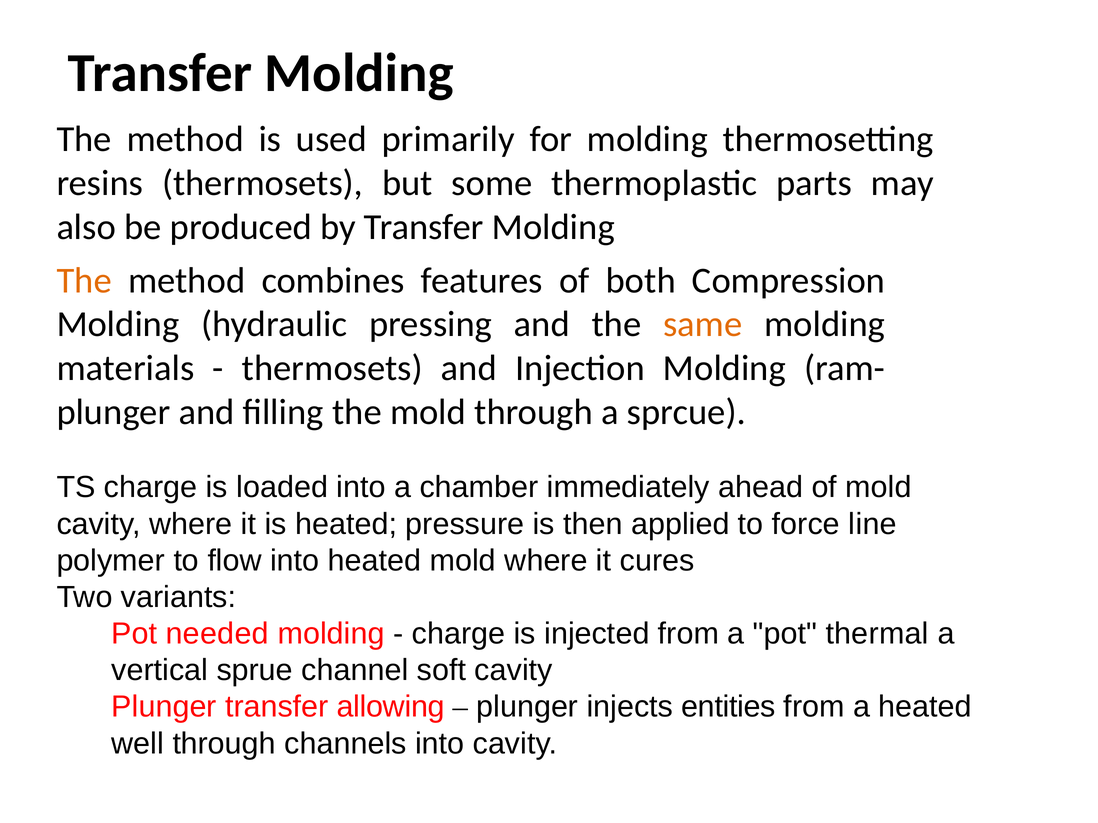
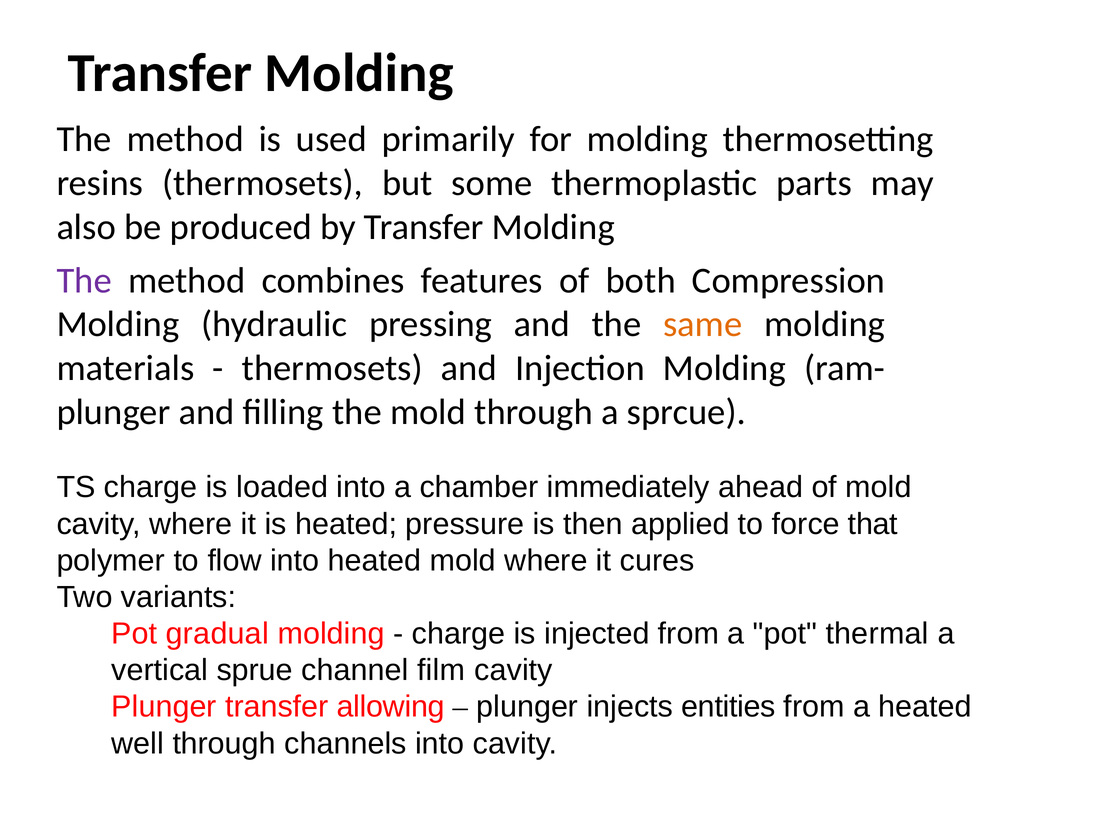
The colour: orange -> purple (84, 281)
line: line -> that (873, 524)
needed: needed -> gradual (217, 634)
soft: soft -> film (441, 671)
